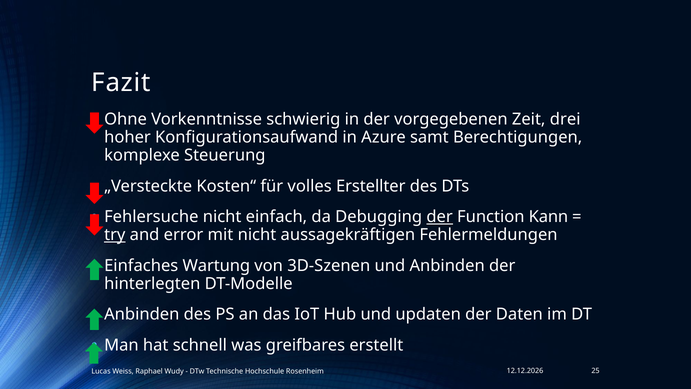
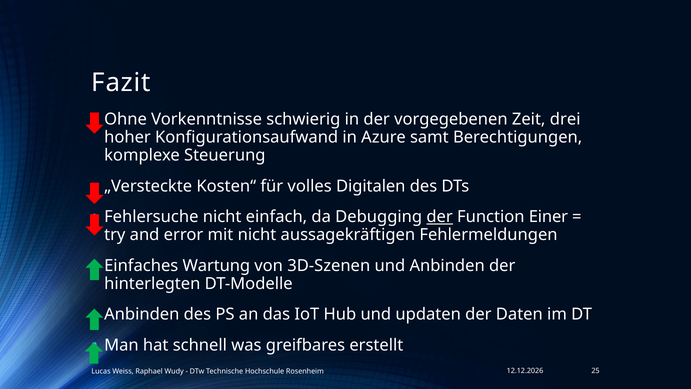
Erstellter: Erstellter -> Digitalen (371, 186)
Kann: Kann -> Einer (548, 217)
try underline: present -> none (115, 235)
